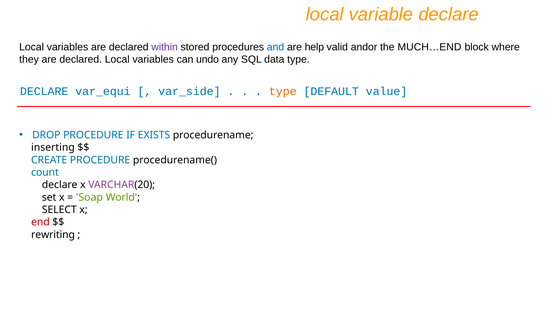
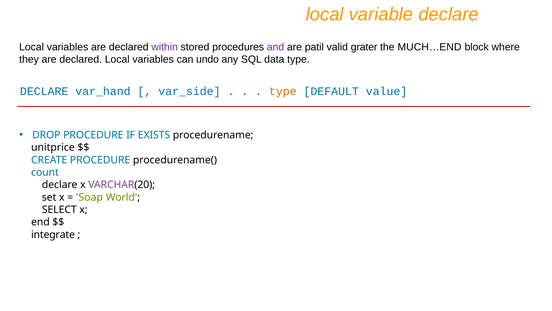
and colour: blue -> purple (276, 47)
help: help -> patil (314, 47)
andor: andor -> grater (364, 47)
var_equi: var_equi -> var_hand (103, 91)
inserting: inserting -> unitprice (53, 147)
end colour: red -> black (40, 222)
rewriting: rewriting -> integrate (53, 234)
